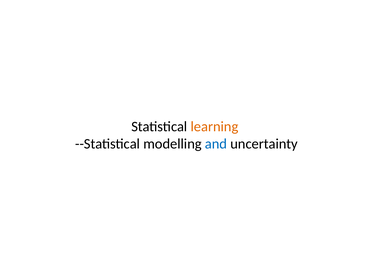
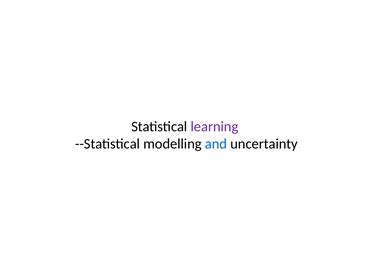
learning colour: orange -> purple (214, 126)
